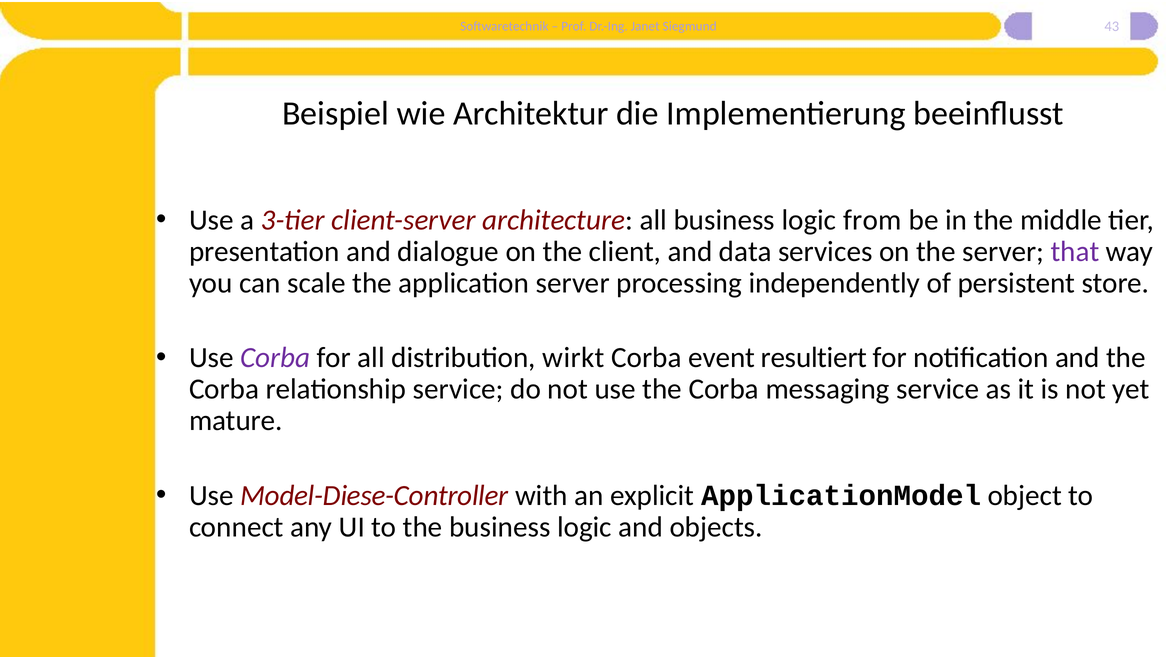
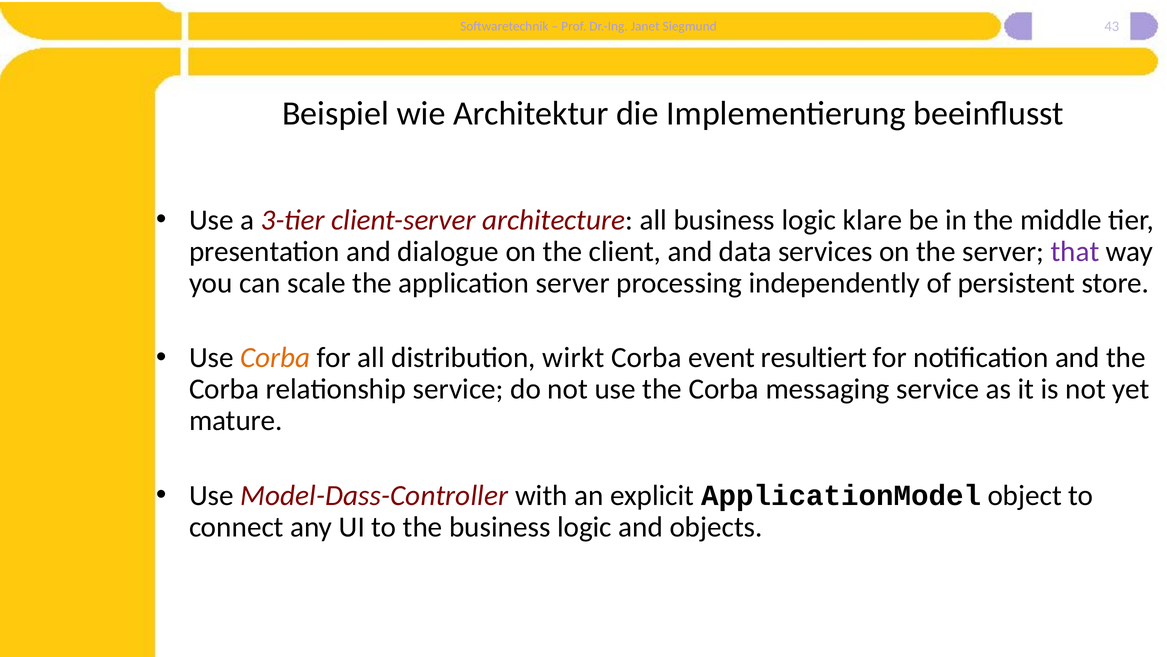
from: from -> klare (873, 220)
Corba colour: purple -> orange (275, 357)
Model-Diese-Controller: Model-Diese-Controller -> Model-Dass-Controller (374, 495)
